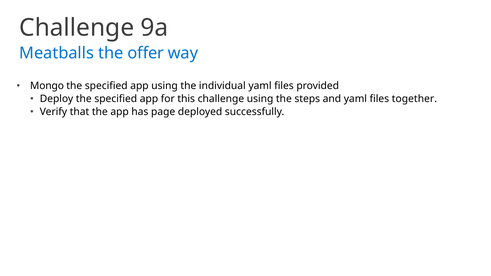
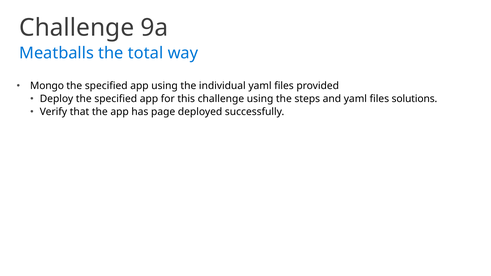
offer: offer -> total (146, 53)
together: together -> solutions (414, 99)
